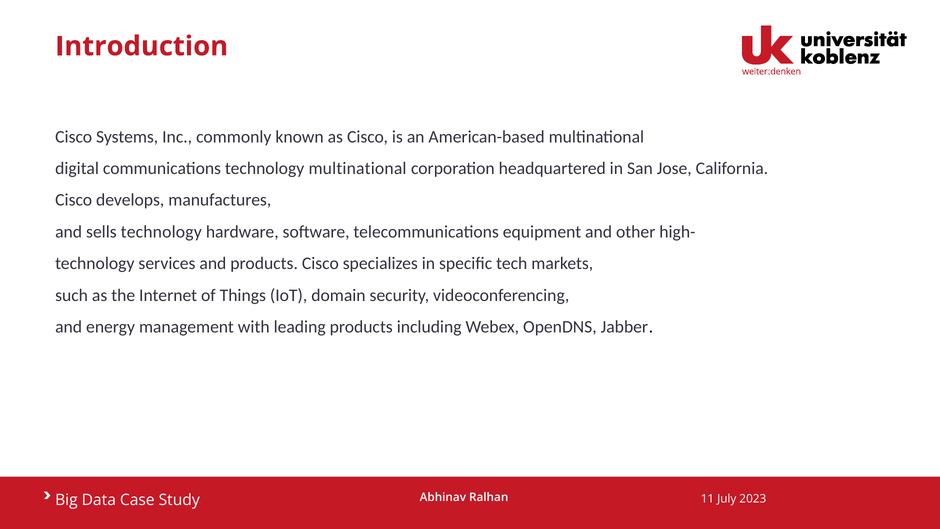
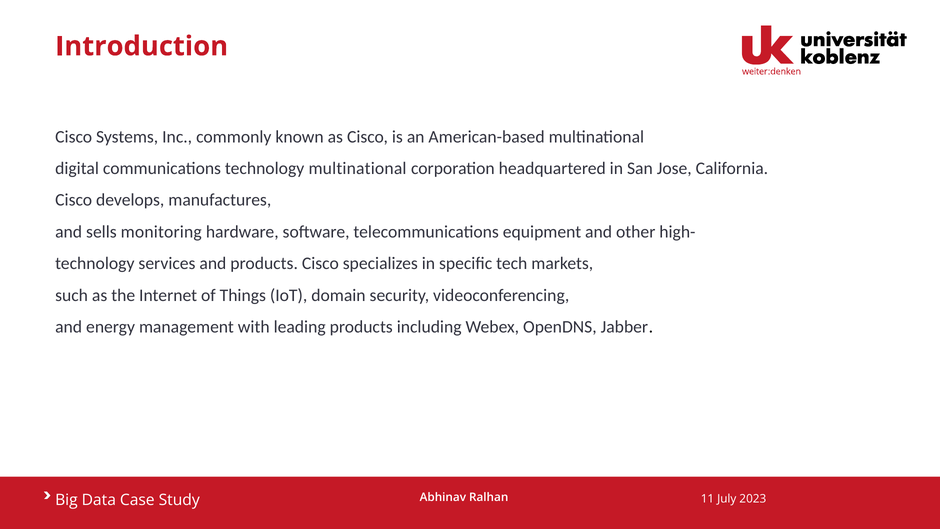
sells technology: technology -> monitoring (161, 232)
